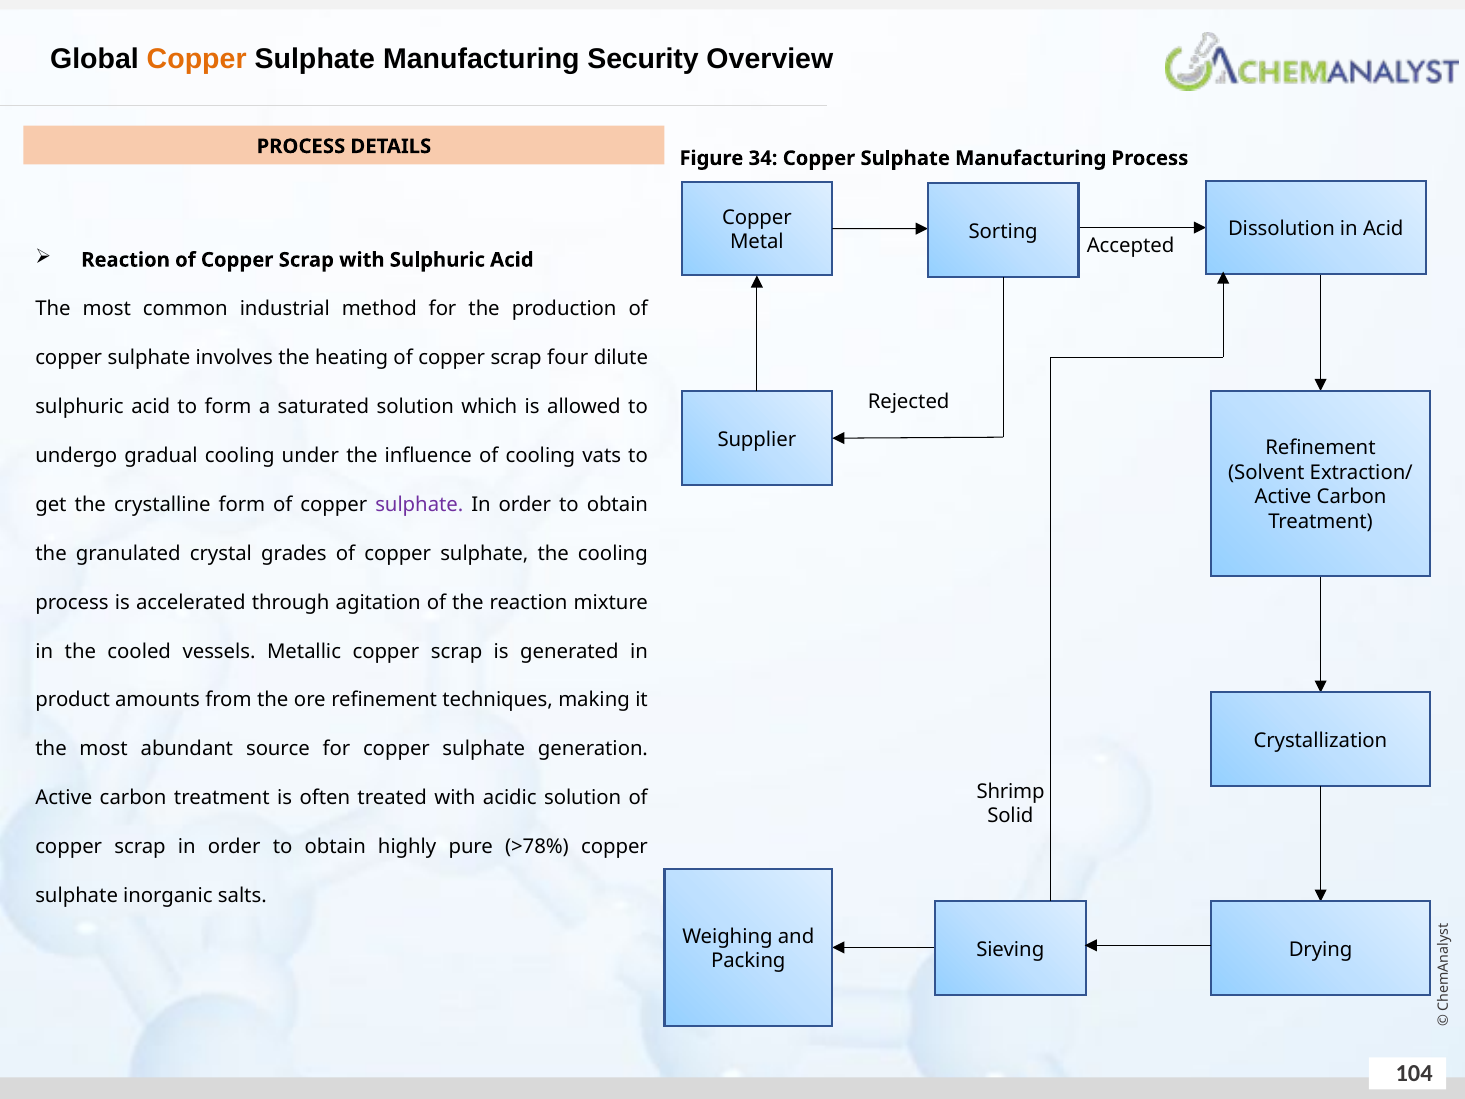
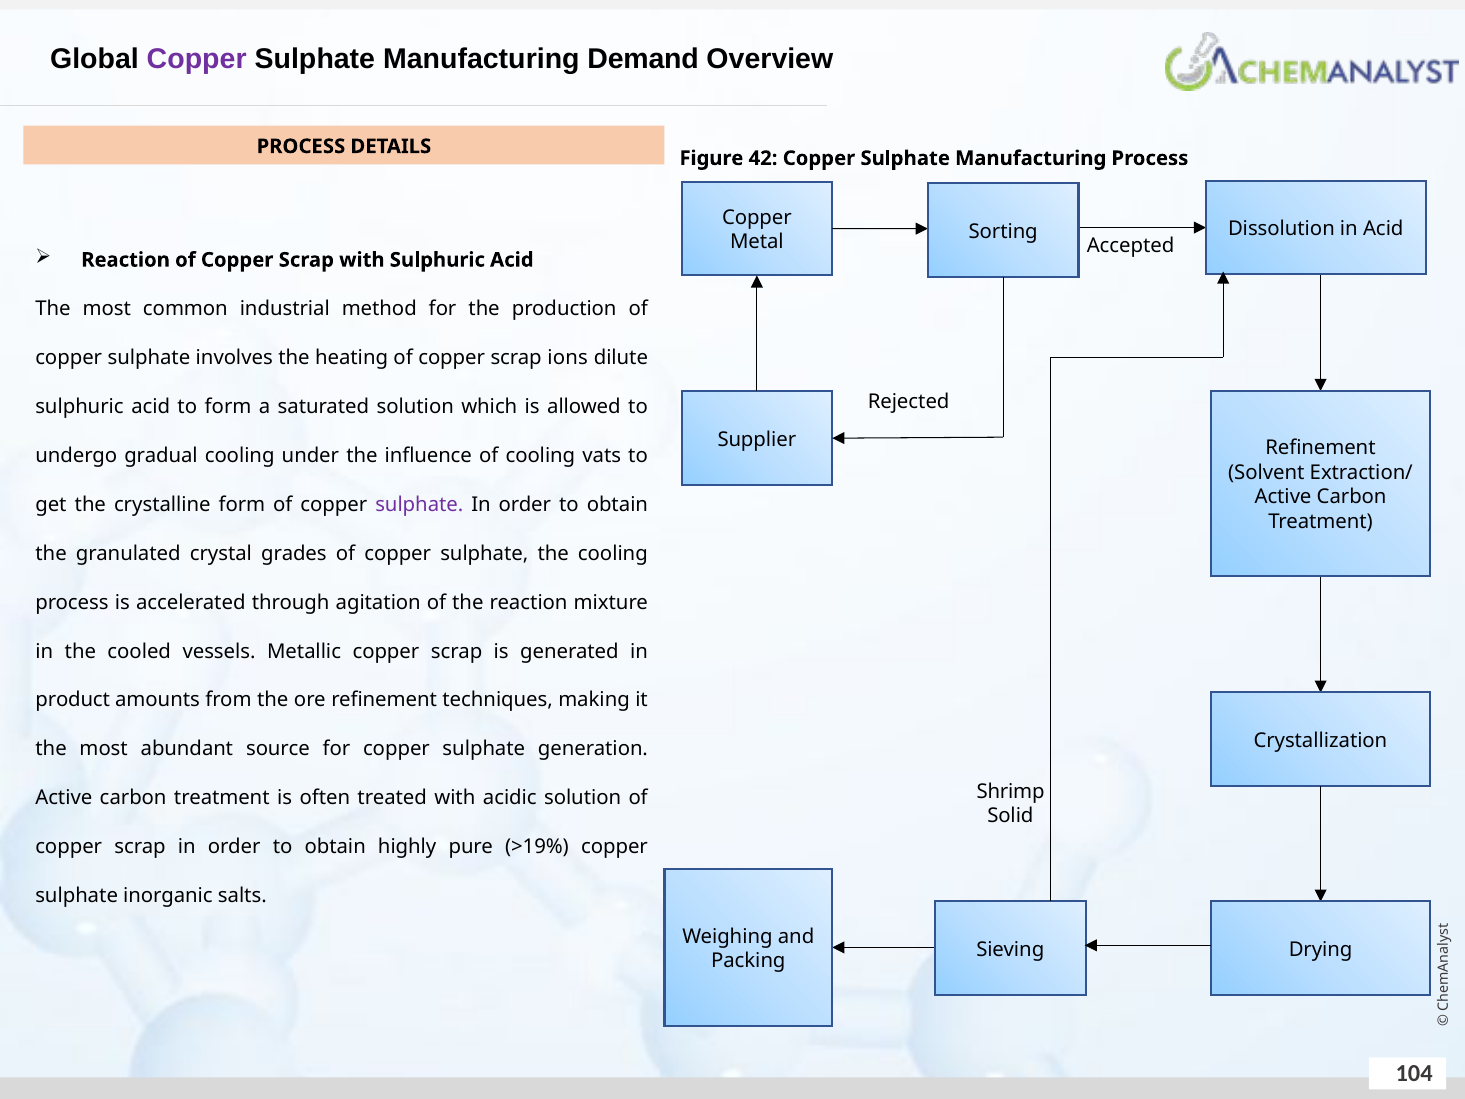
Copper colour: orange -> purple (197, 59)
Security: Security -> Demand (643, 59)
34: 34 -> 42 (763, 158)
four: four -> ions (568, 358)
>78%: >78% -> >19% (537, 847)
